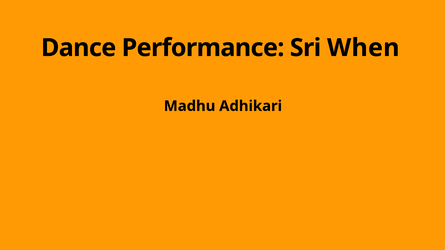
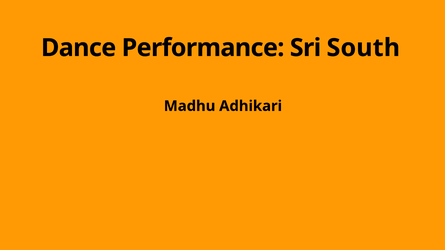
When: When -> South (363, 48)
